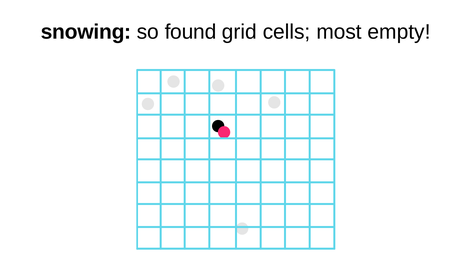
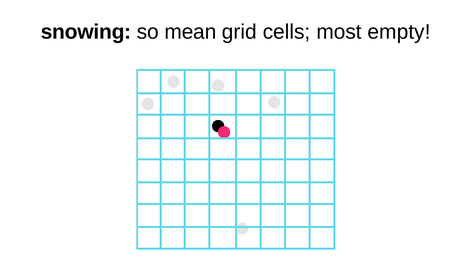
found: found -> mean (191, 32)
